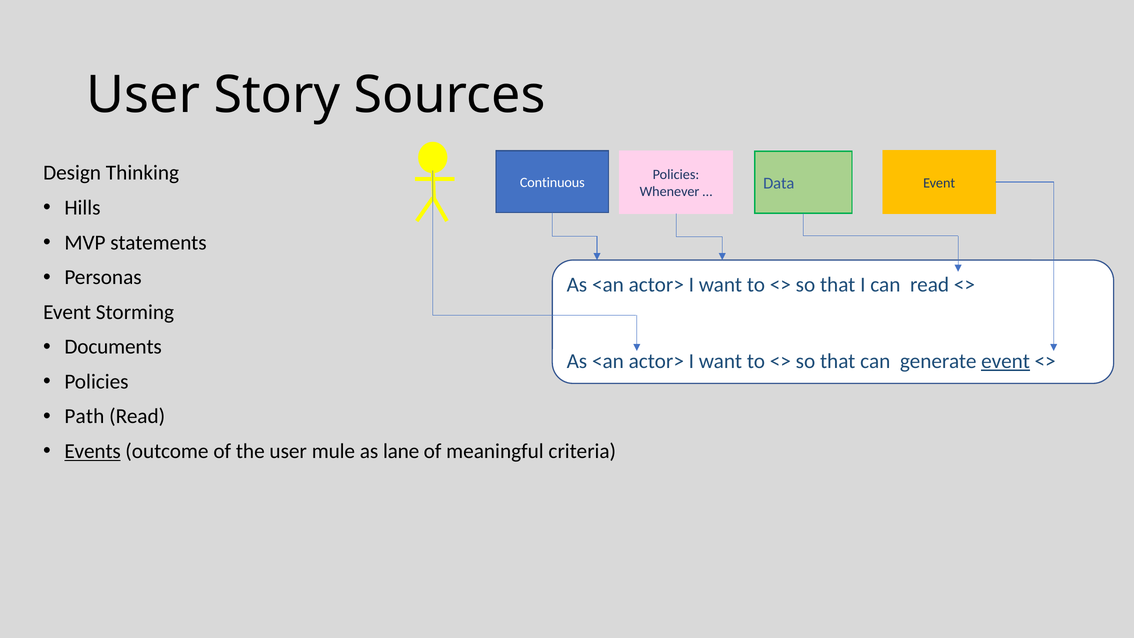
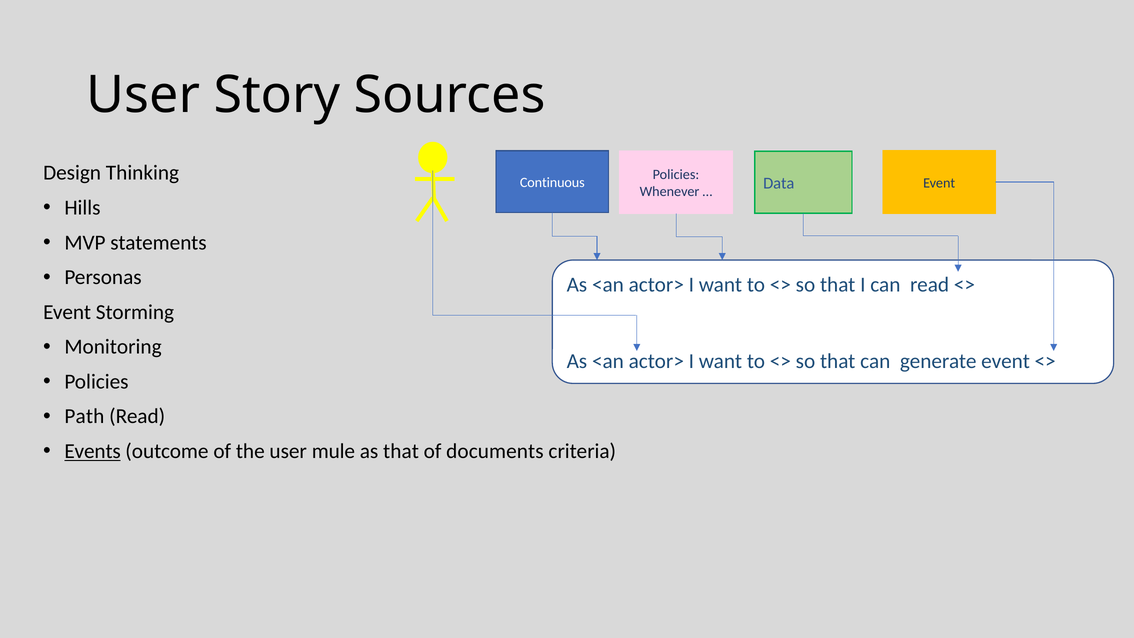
Documents: Documents -> Monitoring (113, 347)
event underline: present -> none (1006, 361)
as lane: lane -> that (401, 451)
meaningful: meaningful -> documents (495, 451)
